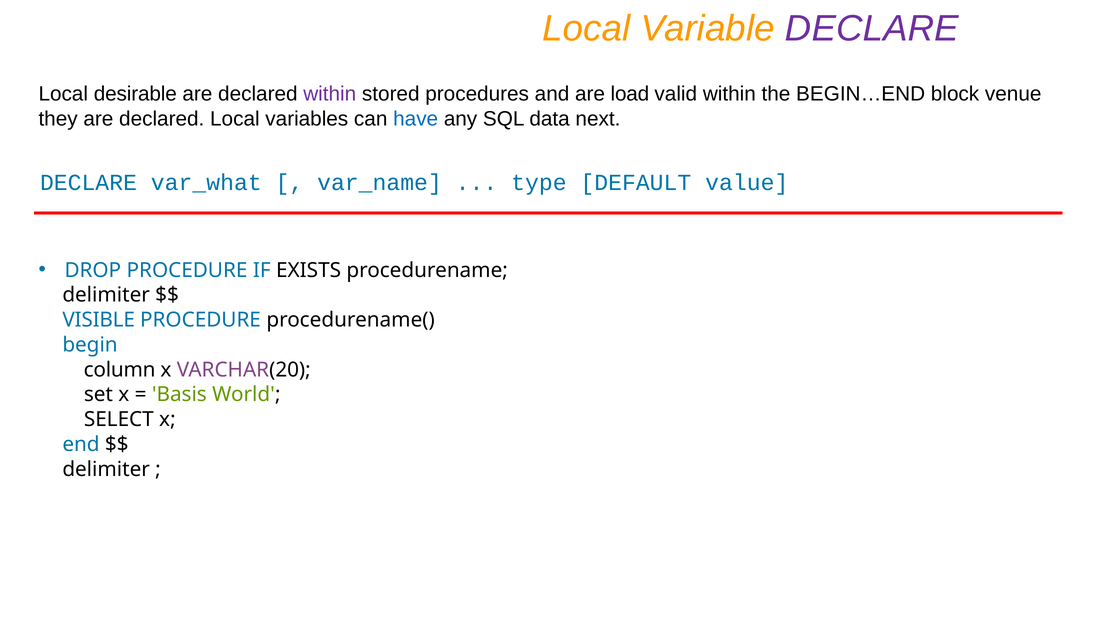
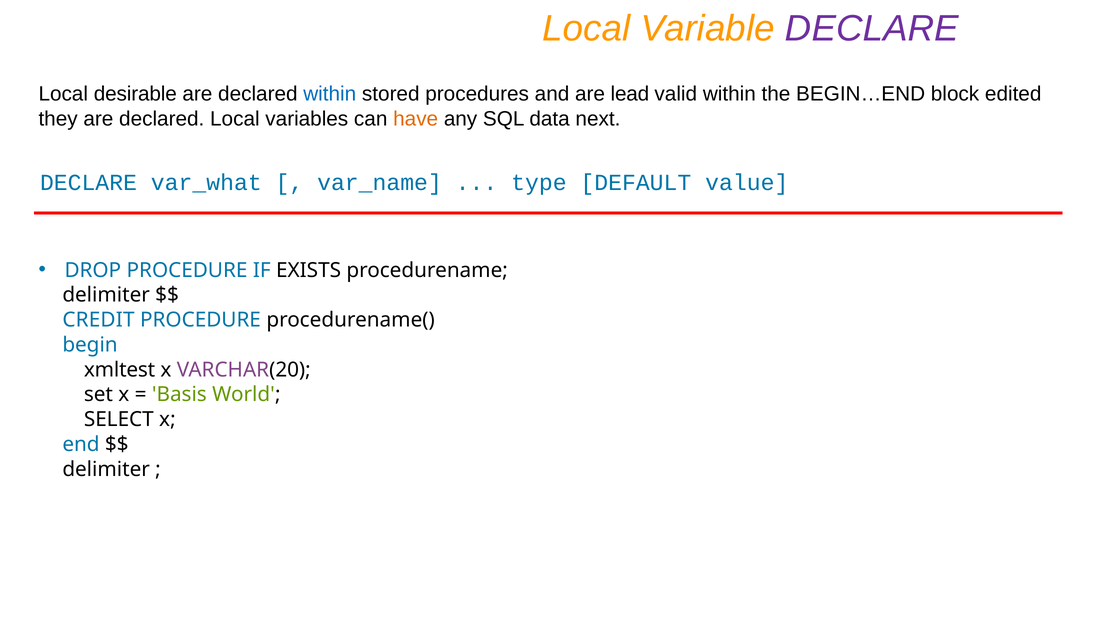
within colour: purple -> blue (330, 94)
load: load -> lead (630, 94)
venue: venue -> edited (1013, 94)
have colour: blue -> orange (416, 119)
VISIBLE: VISIBLE -> CREDIT (98, 320)
column: column -> xmltest (120, 370)
